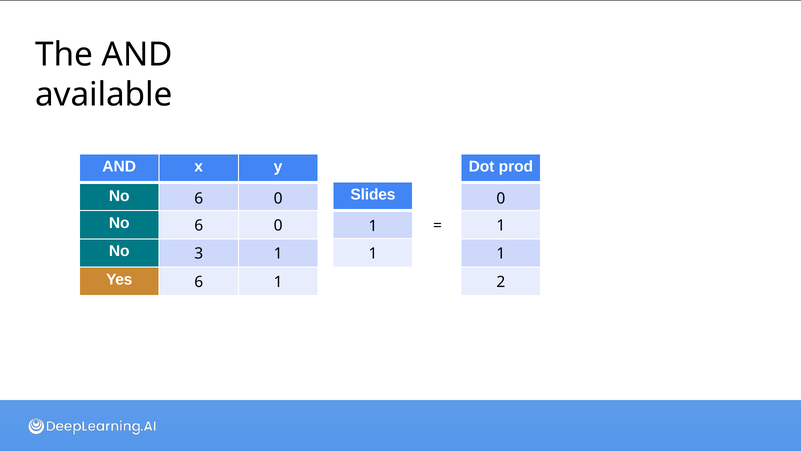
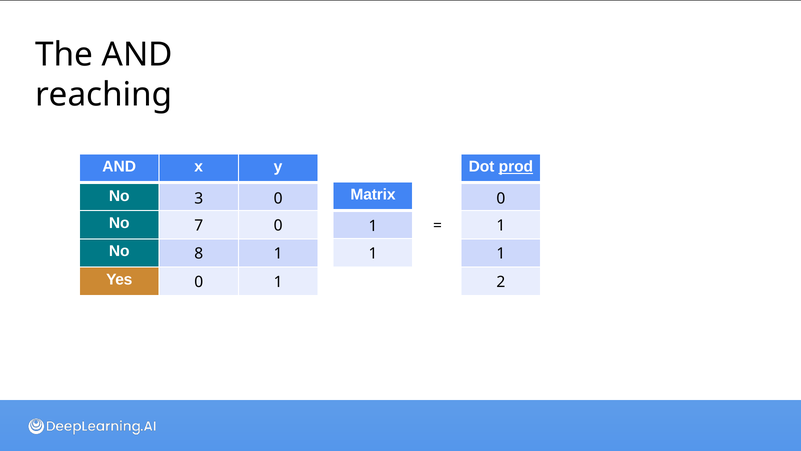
available: available -> reaching (104, 95)
prod underline: none -> present (516, 166)
Slides: Slides -> Matrix (373, 194)
6: 6 -> 3 (199, 198)
6: 6 -> 7 (199, 225)
3: 3 -> 8 (199, 254)
Yes 6: 6 -> 0 (199, 282)
